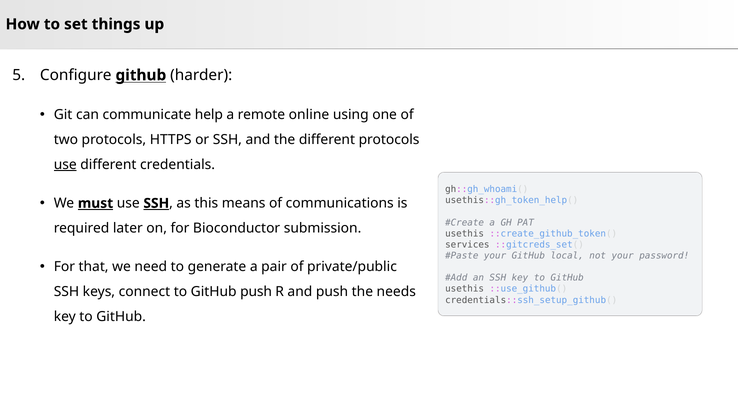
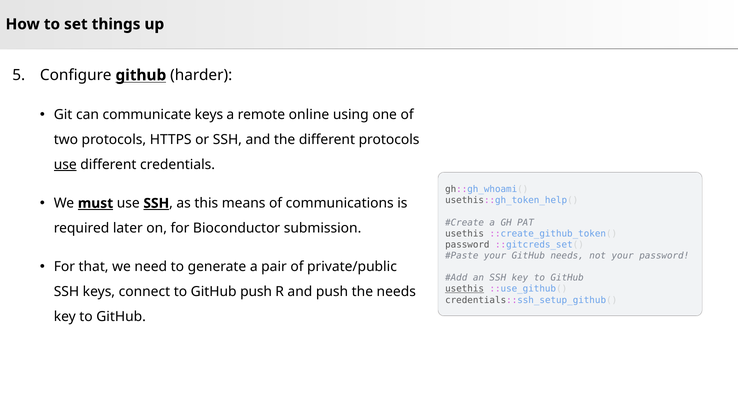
communicate help: help -> keys (209, 115)
services: services -> password (467, 245)
GitHub local: local -> needs (567, 256)
usethis underline: none -> present (465, 289)
